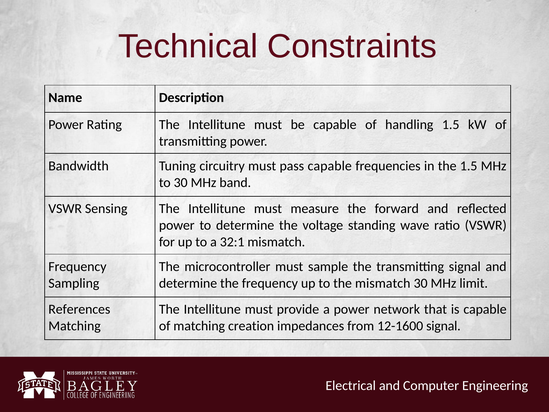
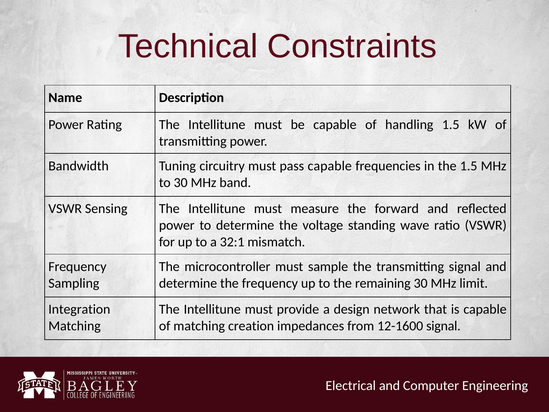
the mismatch: mismatch -> remaining (383, 283)
References: References -> Integration (79, 309)
a power: power -> design (352, 309)
